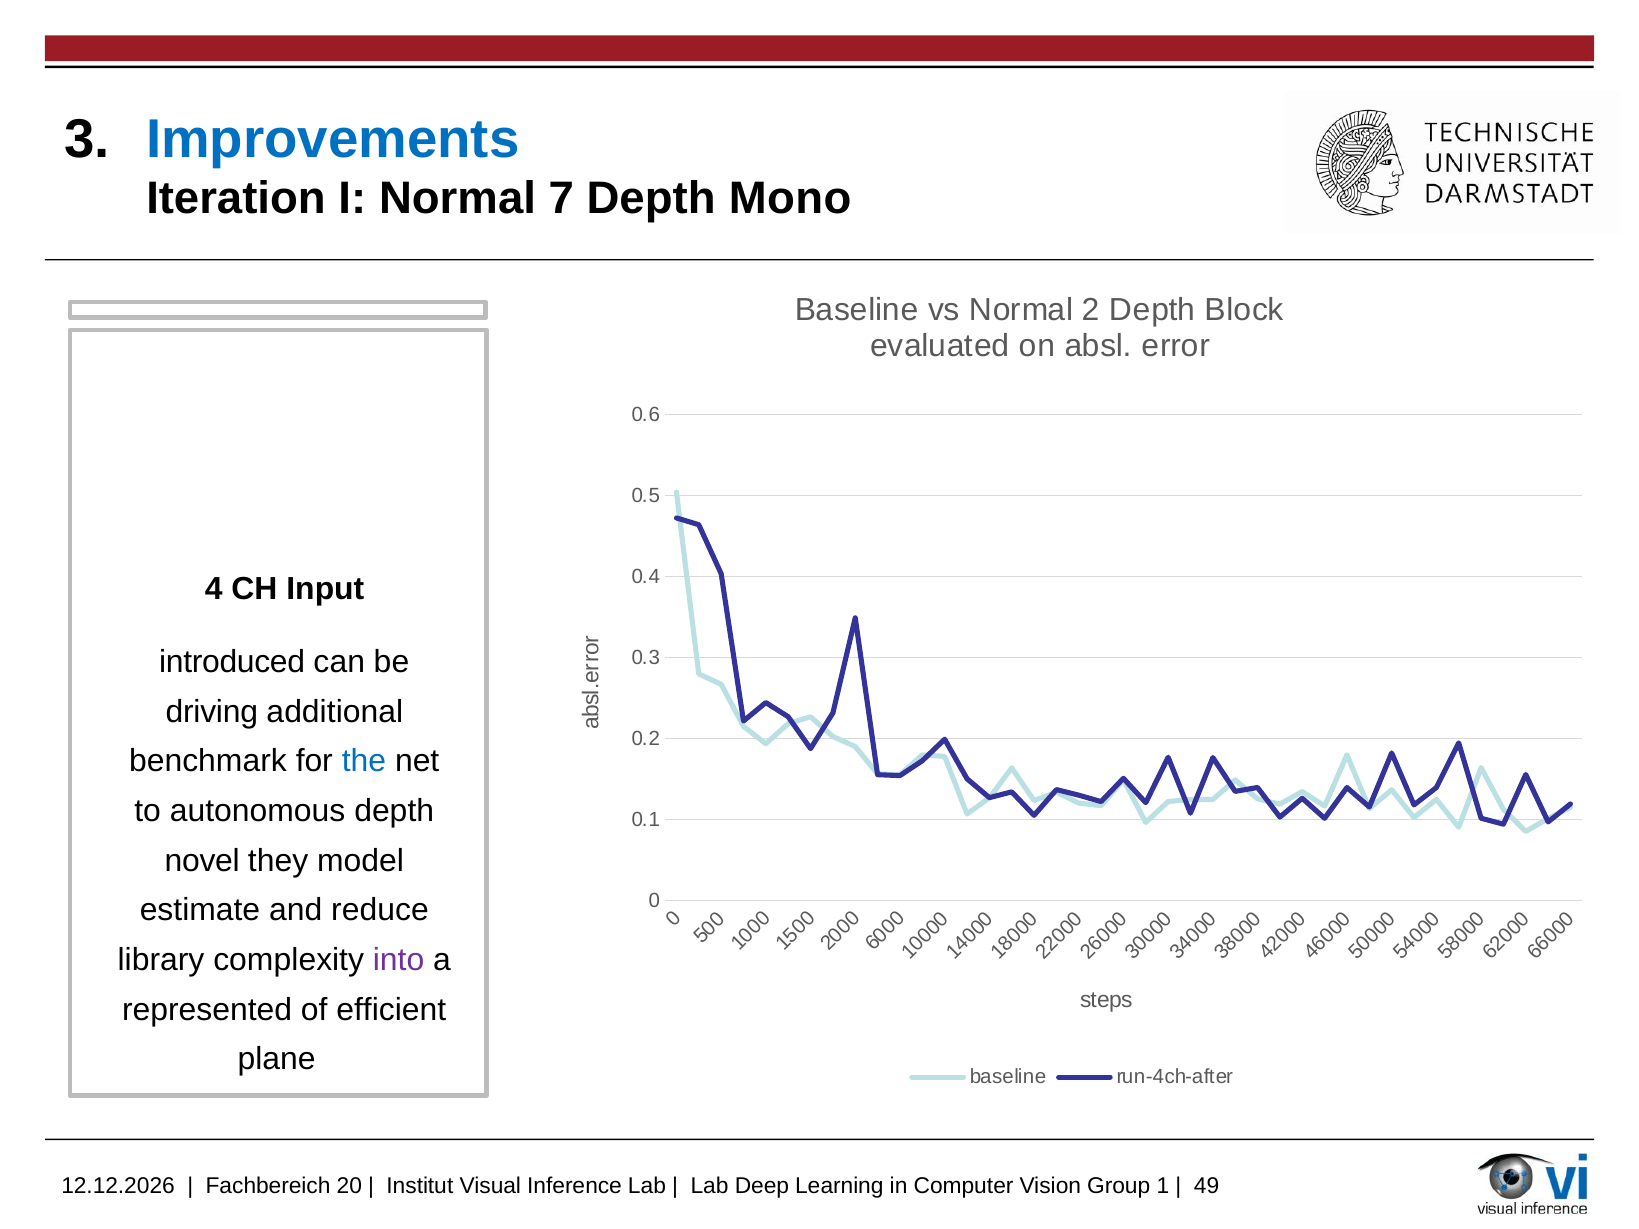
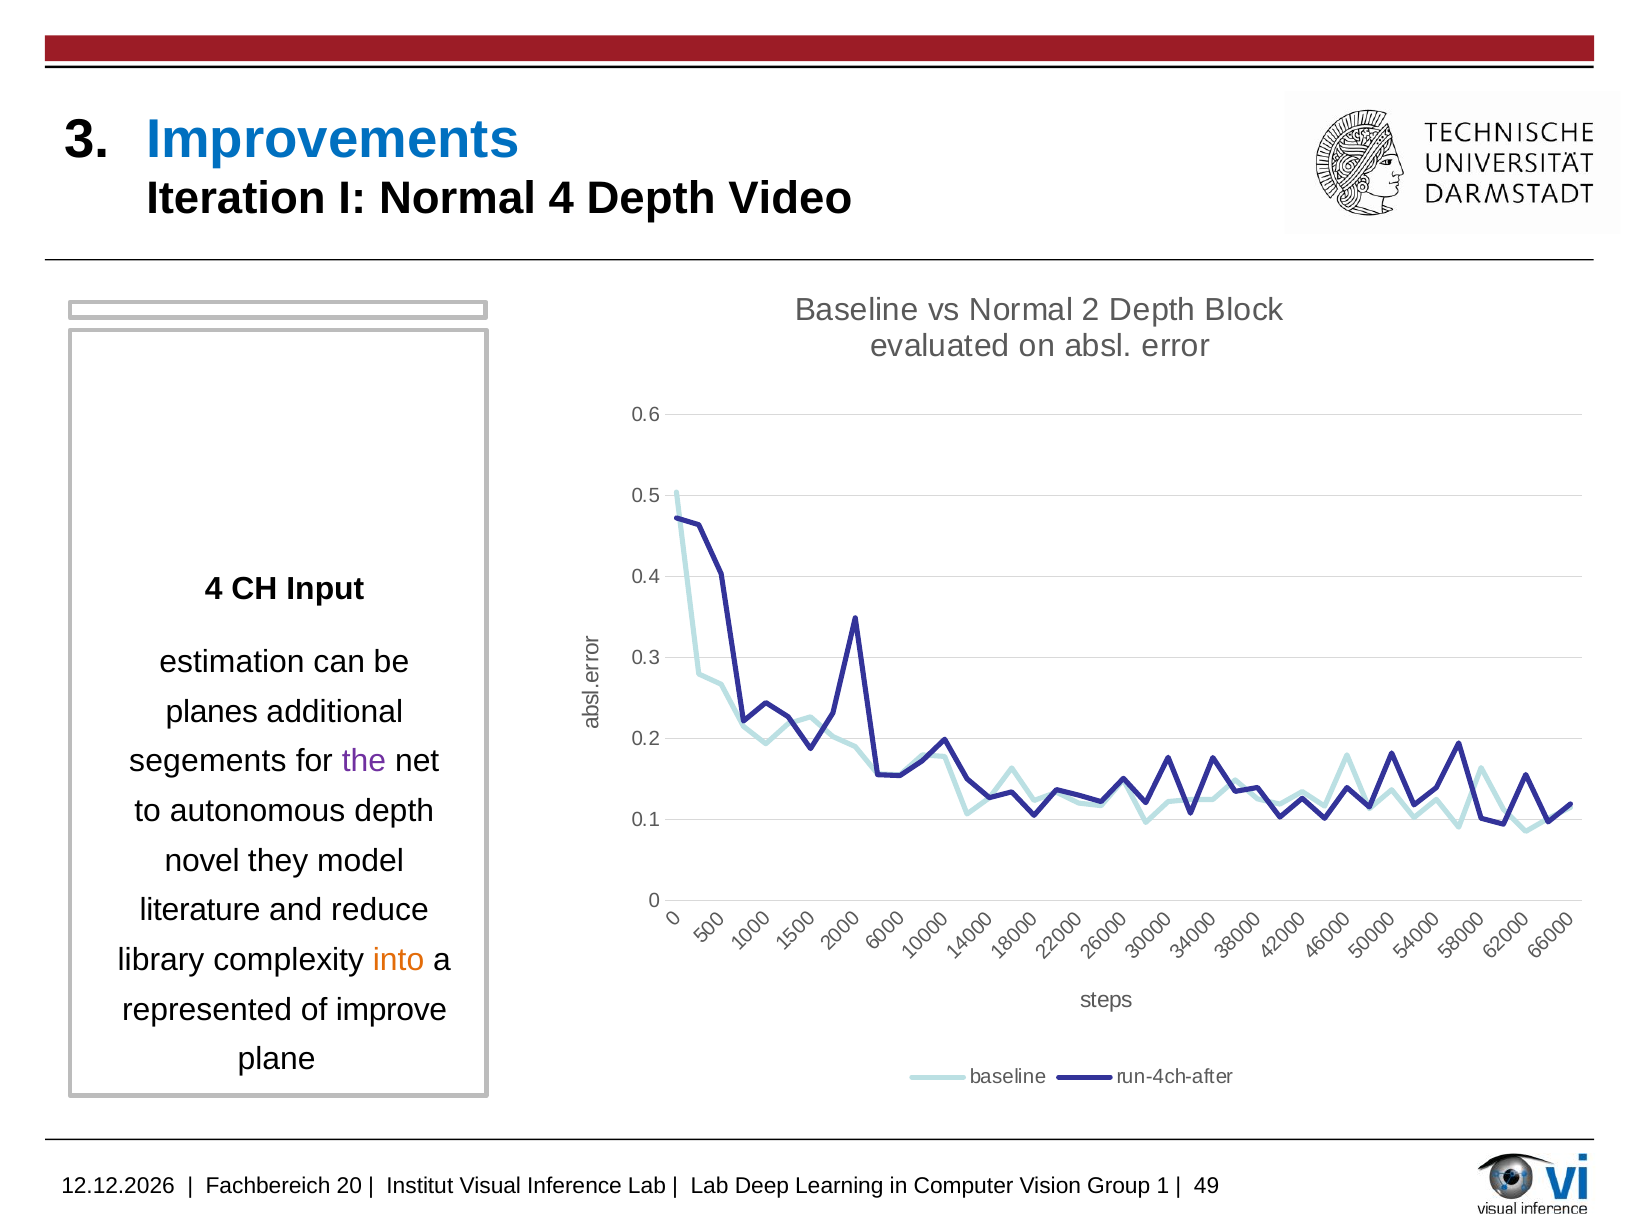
Normal 7: 7 -> 4 (561, 199)
Mono: Mono -> Video (790, 199)
introduced: introduced -> estimation (232, 662)
driving: driving -> planes (212, 712)
benchmark: benchmark -> segements (208, 761)
the colour: blue -> purple (364, 761)
estimate: estimate -> literature (200, 910)
into colour: purple -> orange (399, 960)
efficient: efficient -> improve (392, 1010)
